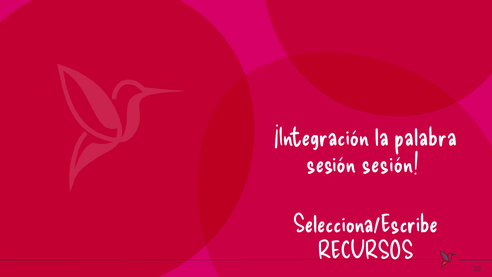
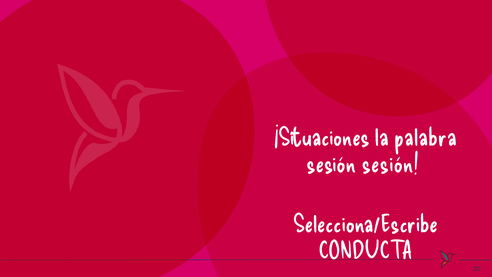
¡Integración: ¡Integración -> ¡Situaciones (322, 138)
RECURSOS: RECURSOS -> CONDUCTA (366, 251)
